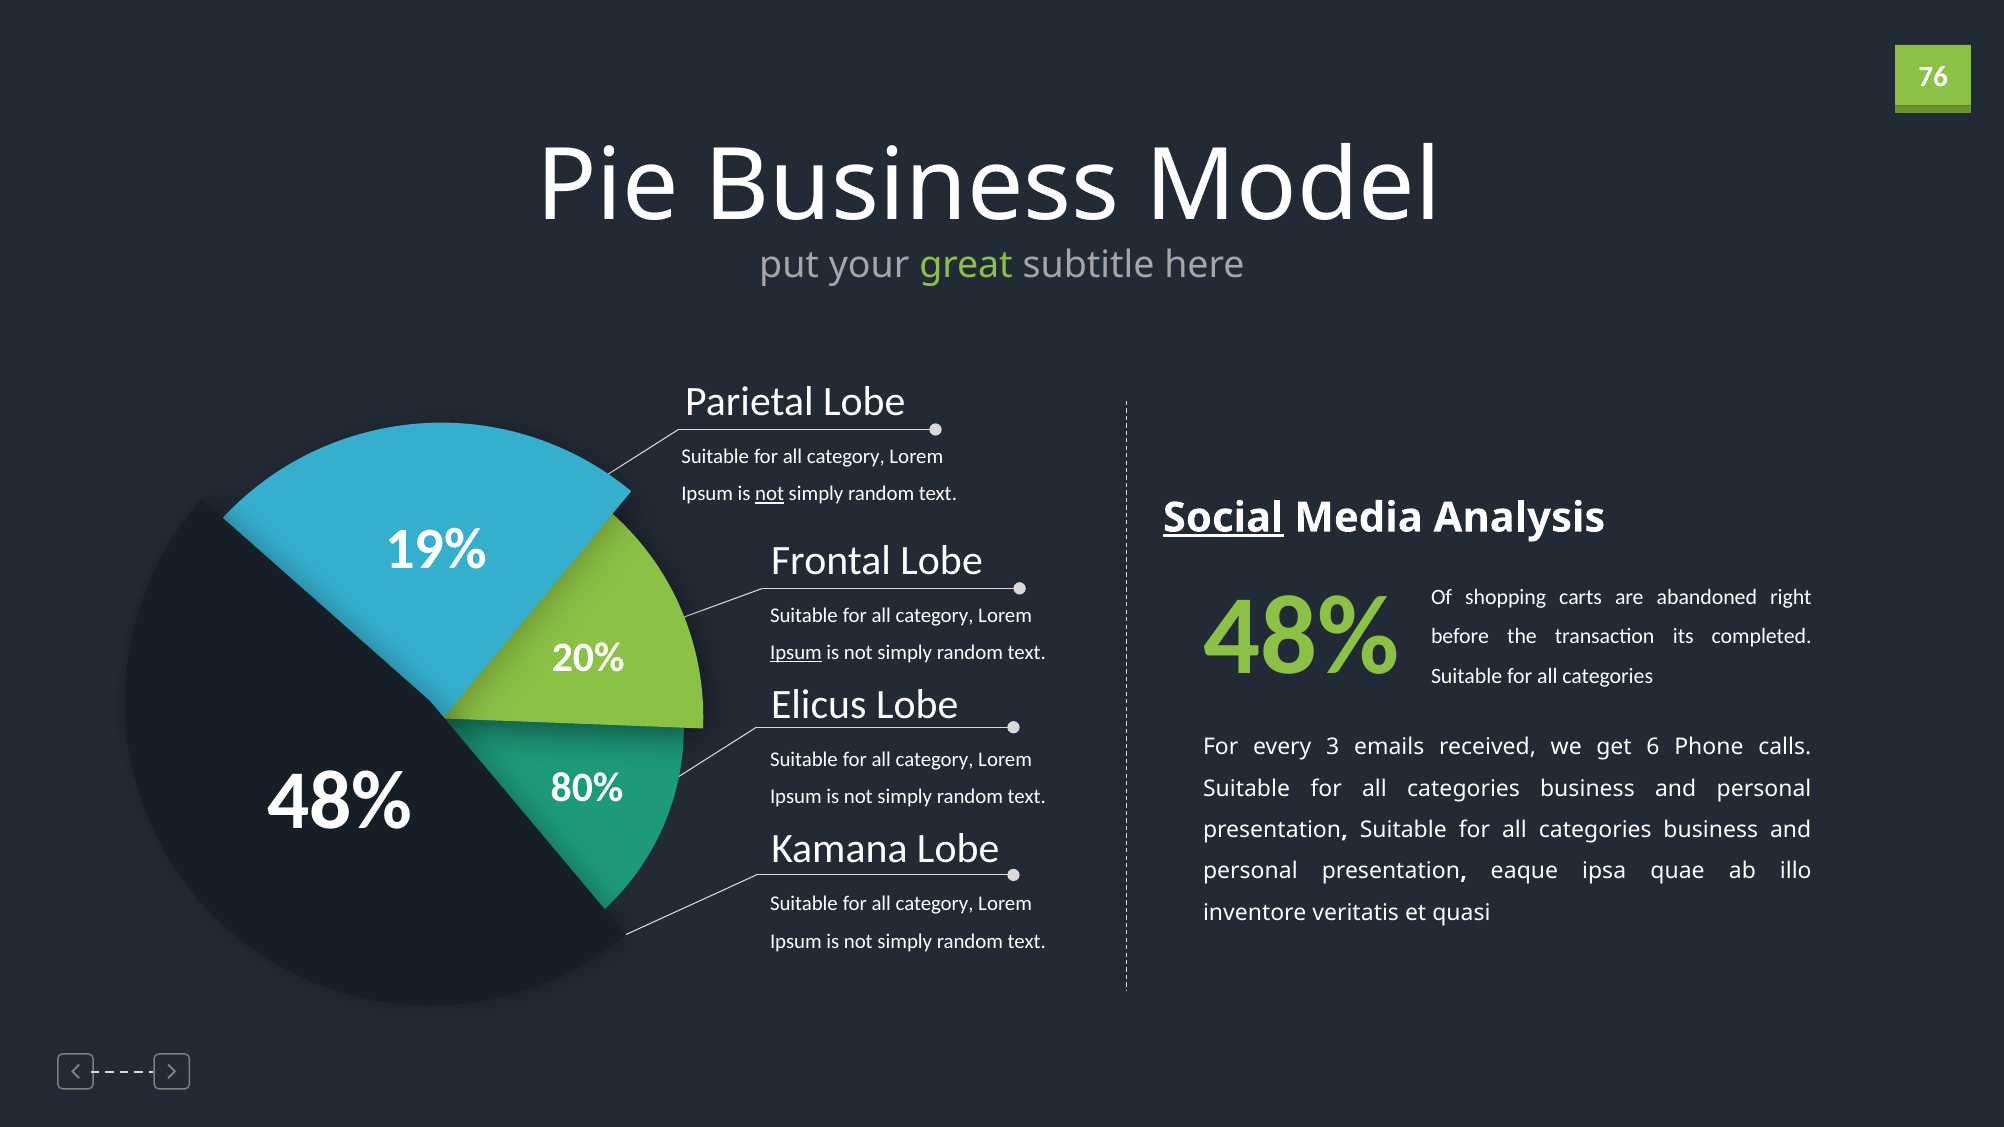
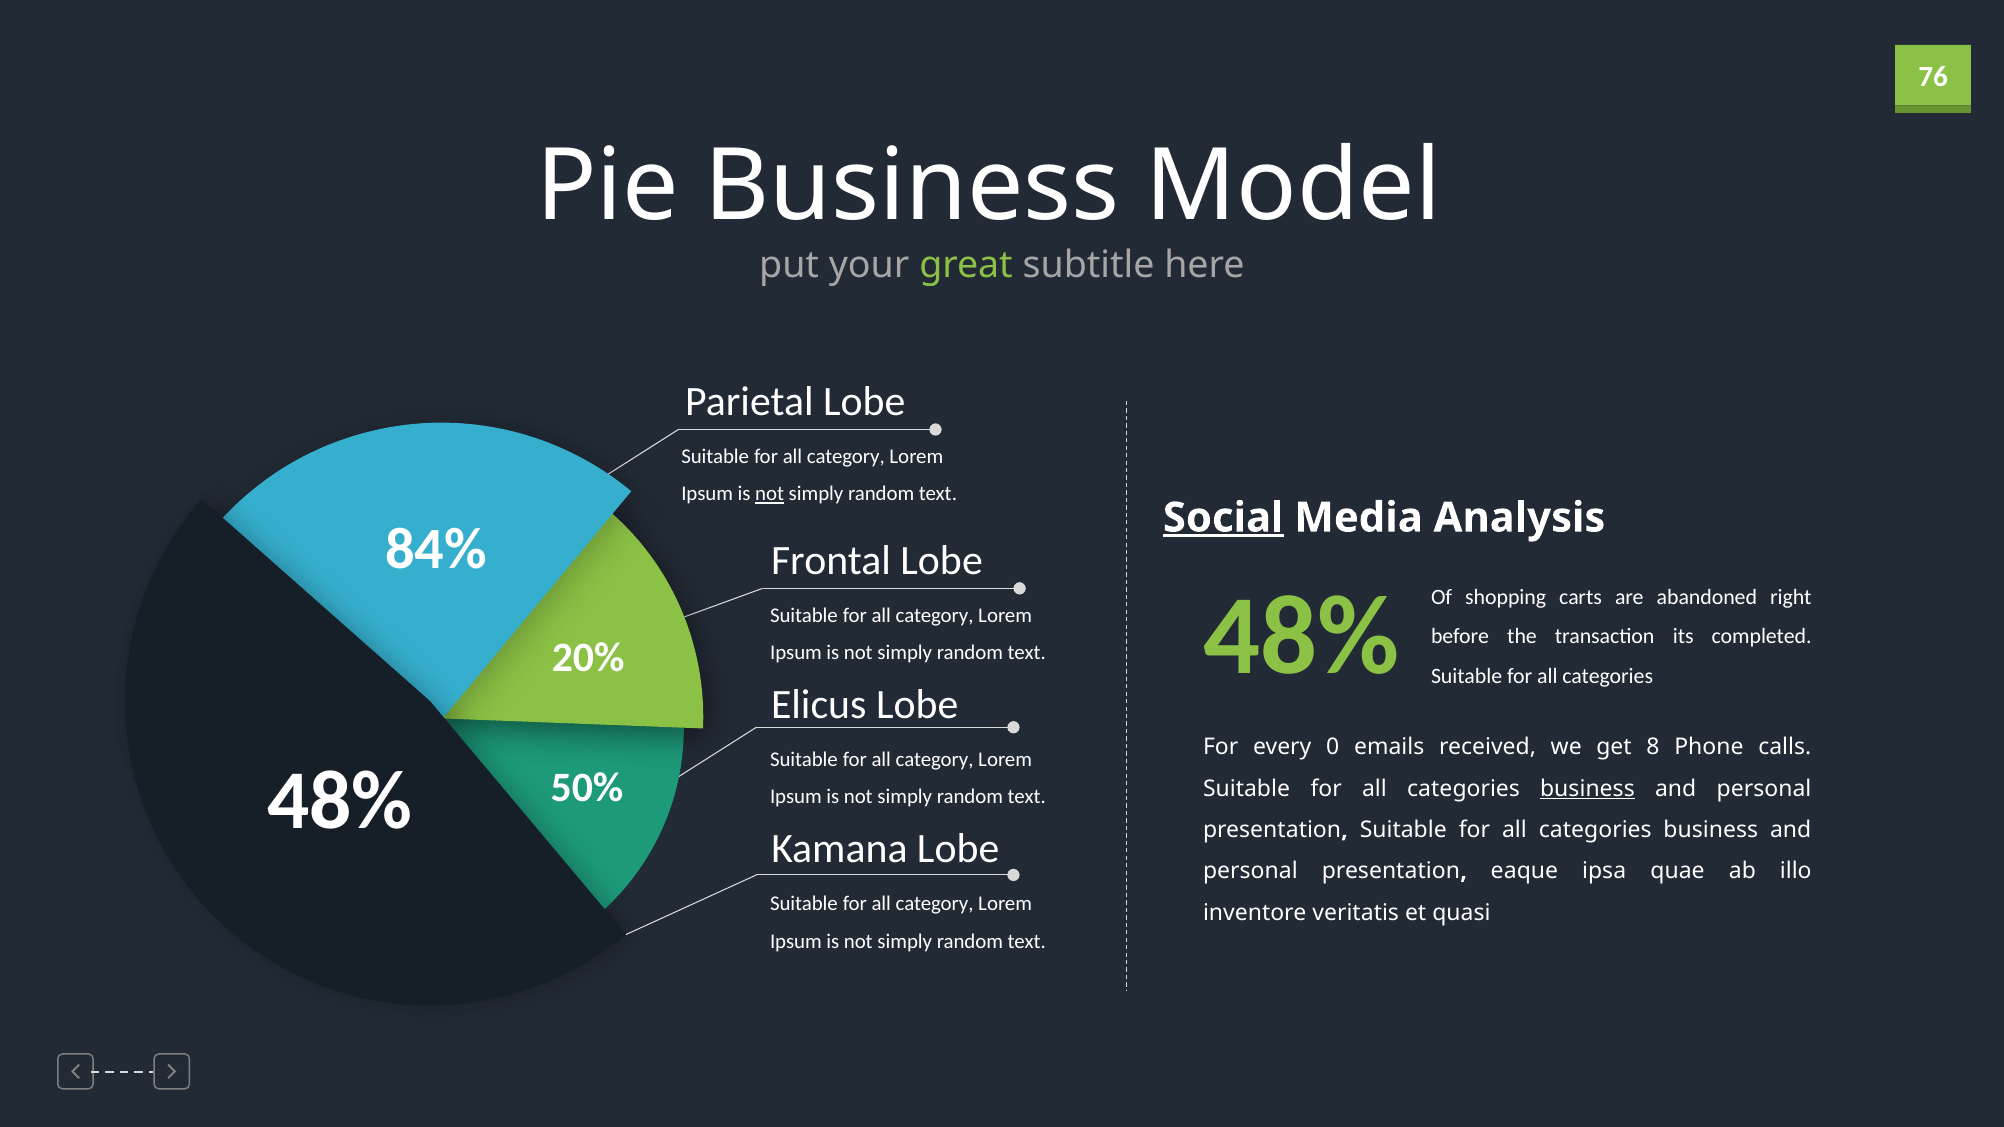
19%: 19% -> 84% (436, 549)
Ipsum underline: present -> none (796, 653)
3: 3 -> 0 (1333, 747)
6: 6 -> 8 (1653, 747)
80%: 80% -> 50% (587, 788)
business underline: none -> present (1587, 789)
